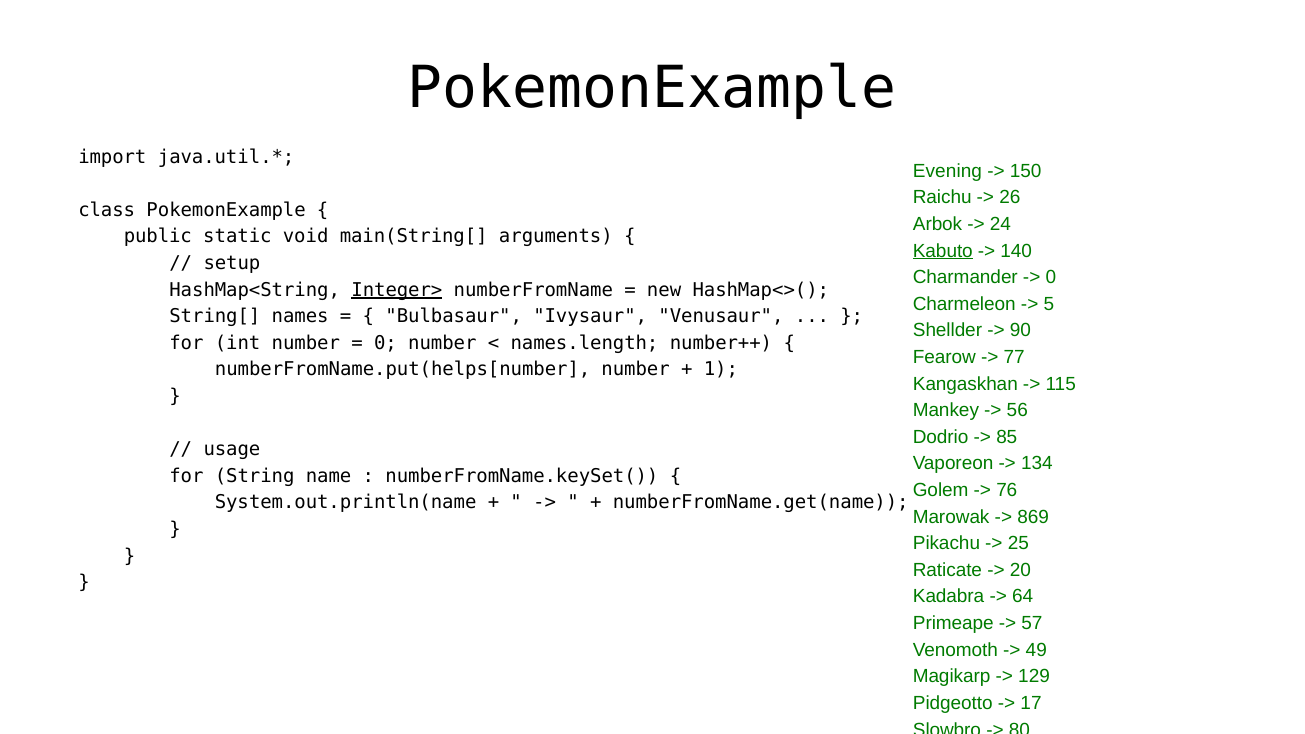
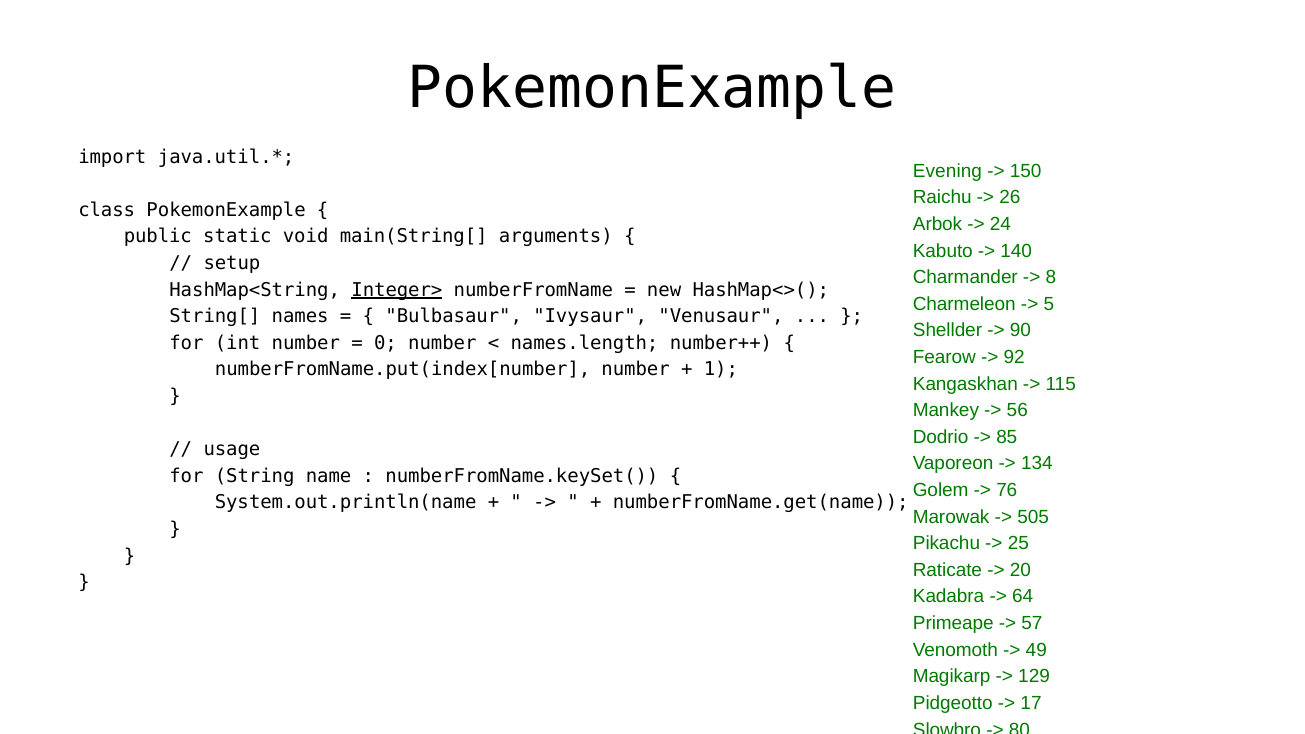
Kabuto underline: present -> none (943, 251)
0: 0 -> 8 (1051, 277)
77: 77 -> 92 (1014, 357)
numberFromName.put(helps[number: numberFromName.put(helps[number -> numberFromName.put(index[number (403, 370)
869: 869 -> 505 (1033, 517)
